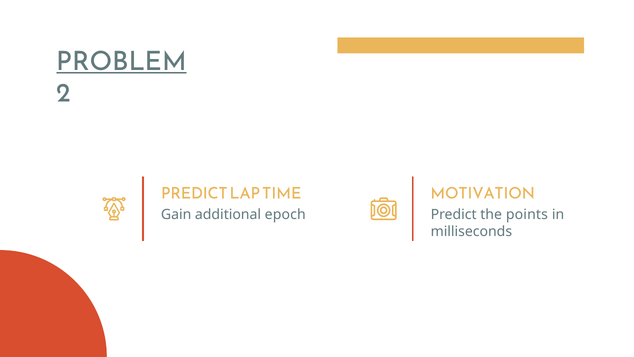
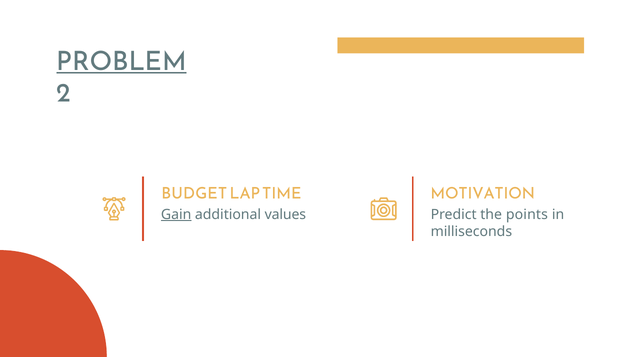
PREDICT: PREDICT -> BUDGET (194, 193)
Gain underline: none -> present (176, 214)
epoch: epoch -> values (285, 214)
